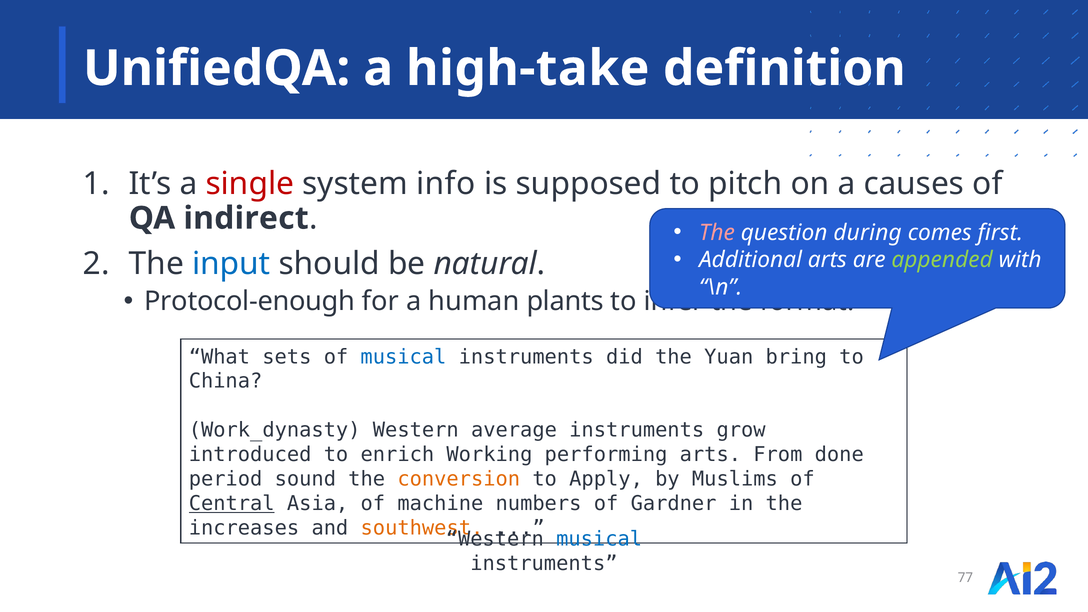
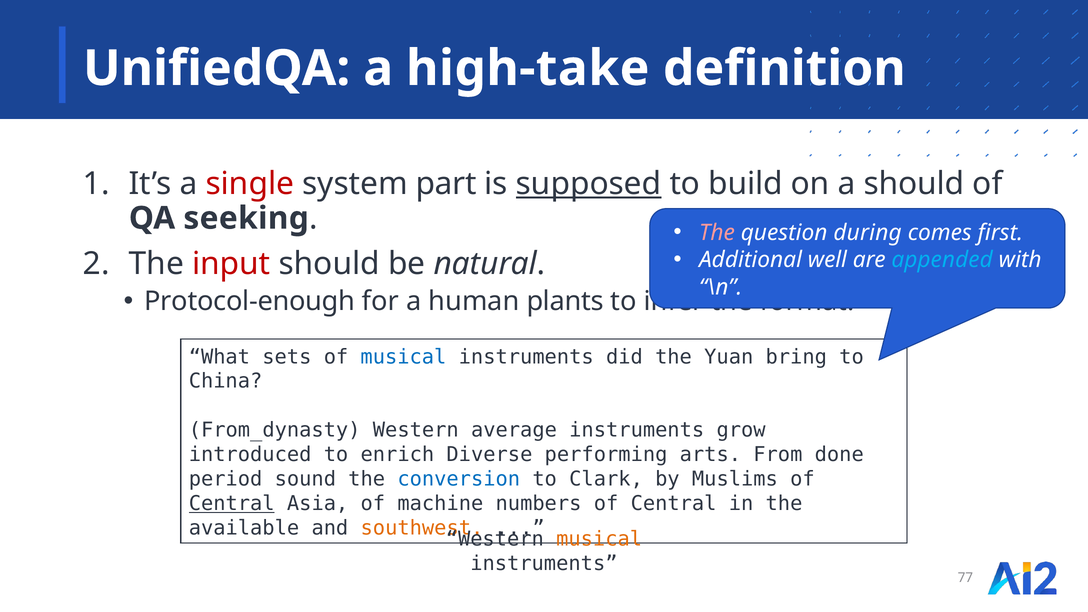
info: info -> part (446, 184)
supposed underline: none -> present (589, 184)
pitch: pitch -> build (745, 184)
a causes: causes -> should (914, 184)
indirect: indirect -> seeking (246, 218)
Additional arts: arts -> well (827, 260)
appended colour: light green -> light blue (942, 260)
input colour: blue -> red (231, 264)
Work_dynasty: Work_dynasty -> From_dynasty (275, 430)
Working: Working -> Diverse (489, 455)
conversion colour: orange -> blue (459, 479)
Apply: Apply -> Clark (606, 479)
numbers of Gardner: Gardner -> Central (674, 504)
increases: increases -> available (244, 528)
musical colour: blue -> orange (599, 539)
